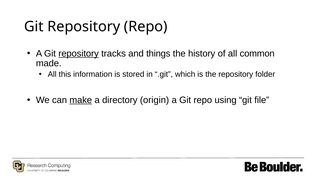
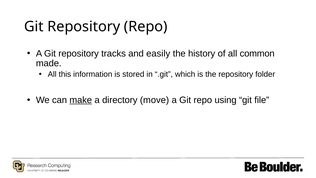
repository underline: present -> none (79, 53)
things: things -> easily (158, 53)
origin: origin -> move (155, 100)
